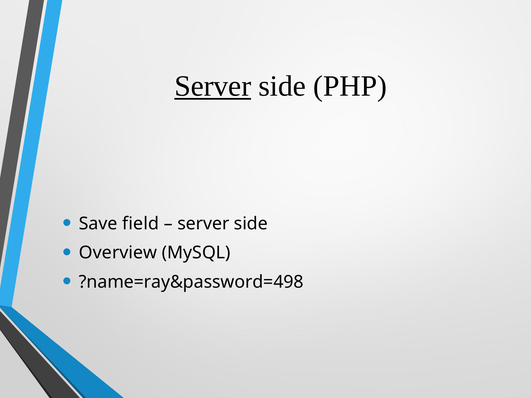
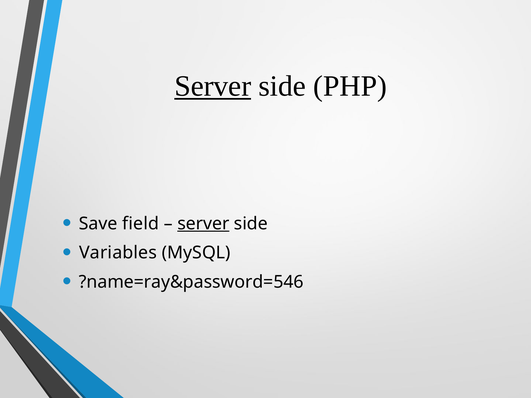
server underline: none -> present (203, 224)
Overview: Overview -> Variables (118, 253)
?name=ray&password=498: ?name=ray&password=498 -> ?name=ray&password=546 (191, 282)
